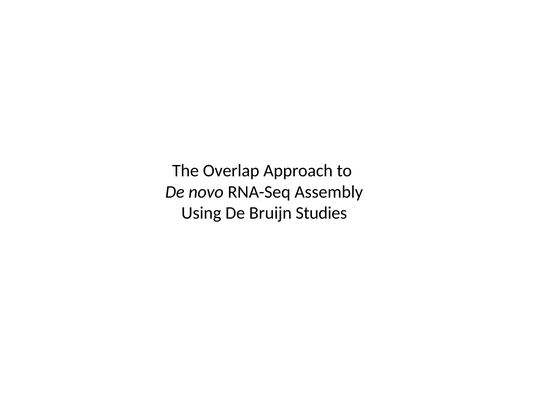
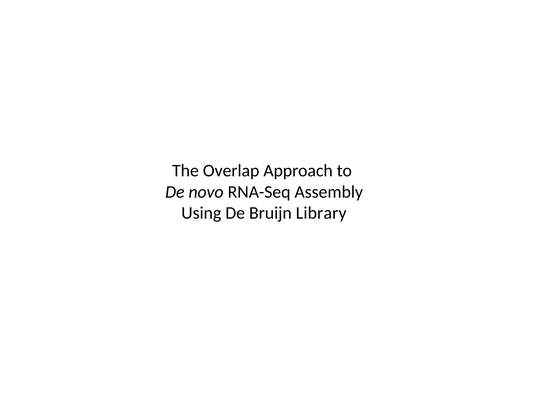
Studies: Studies -> Library (321, 213)
